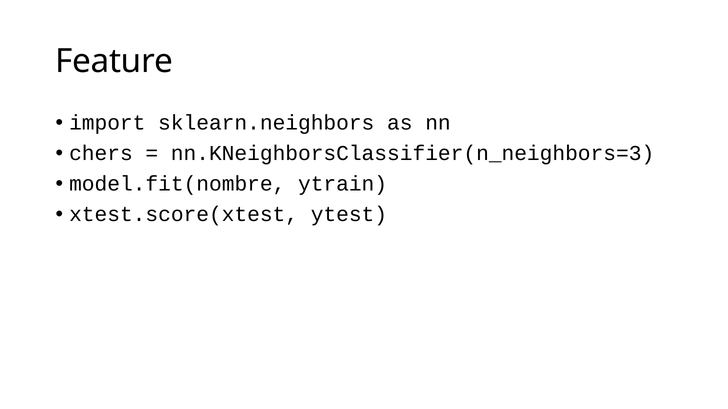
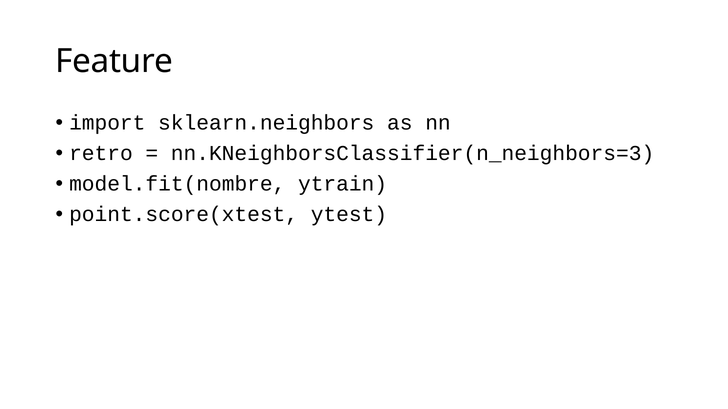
chers: chers -> retro (101, 154)
xtest.score(xtest: xtest.score(xtest -> point.score(xtest (184, 215)
